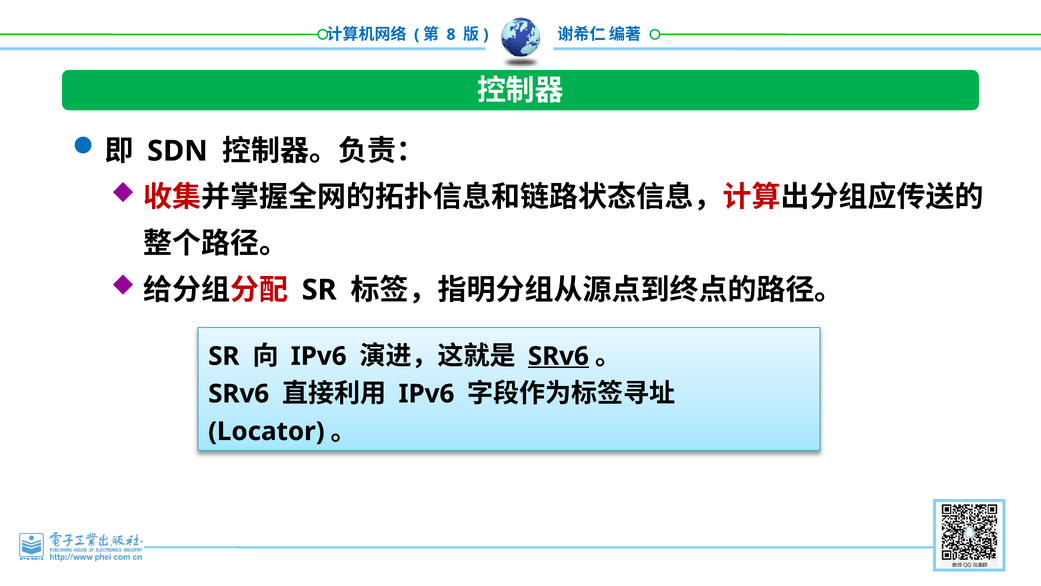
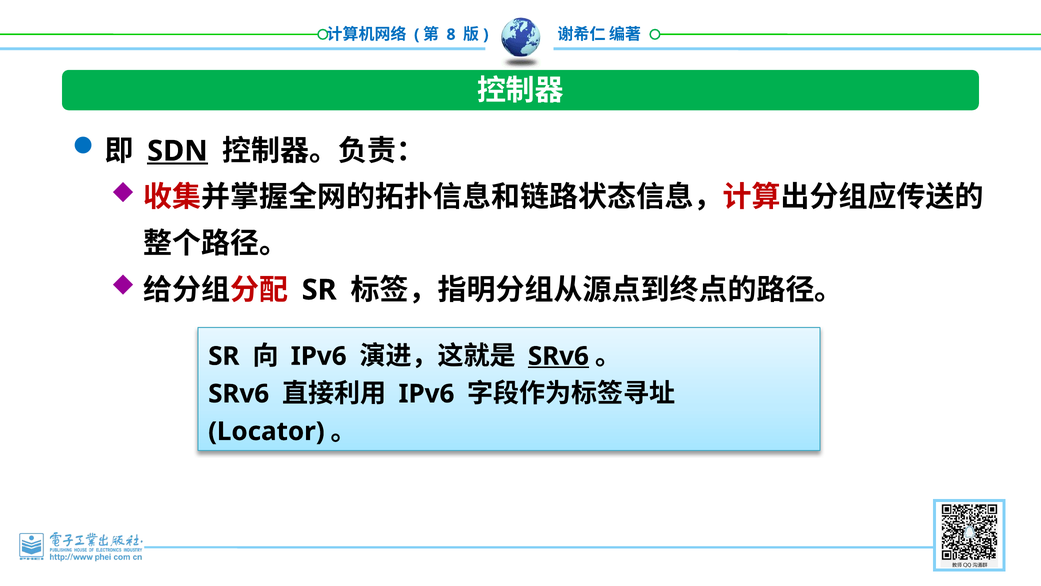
SDN underline: none -> present (177, 151)
